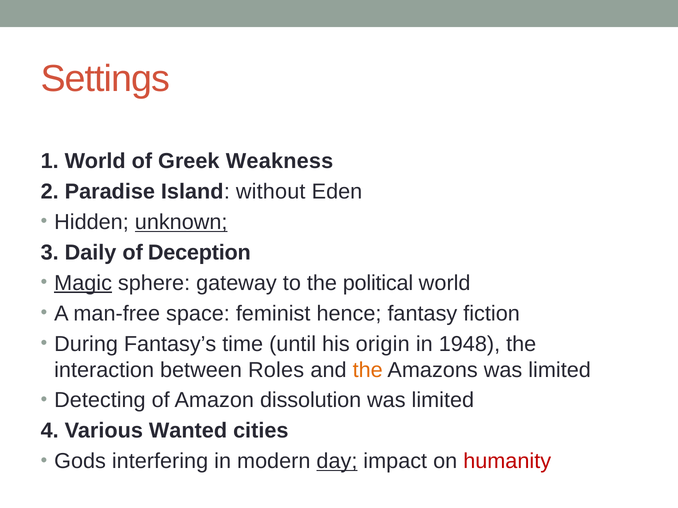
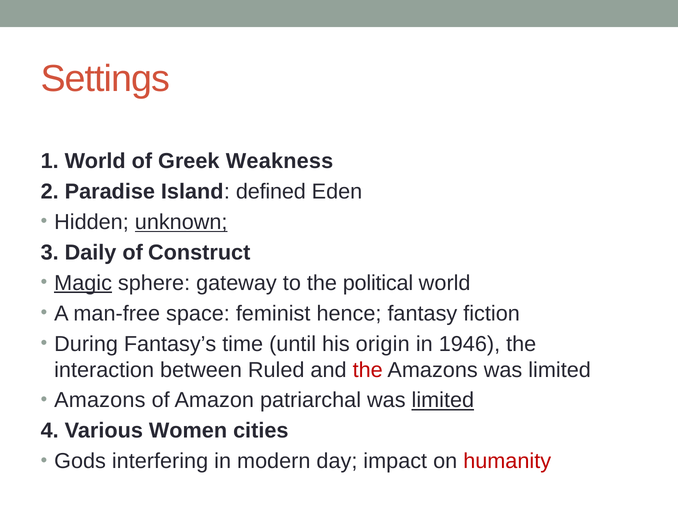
without: without -> defined (271, 192)
Deception: Deception -> Construct (199, 253)
1948: 1948 -> 1946 (469, 344)
Roles: Roles -> Ruled (276, 370)
the colour: orange -> red (368, 370)
Detecting: Detecting -> Amazons (100, 401)
dissolution: dissolution -> patriarchal (311, 401)
limited underline: none -> present (443, 401)
Wanted: Wanted -> Women (188, 431)
day underline: present -> none (337, 462)
